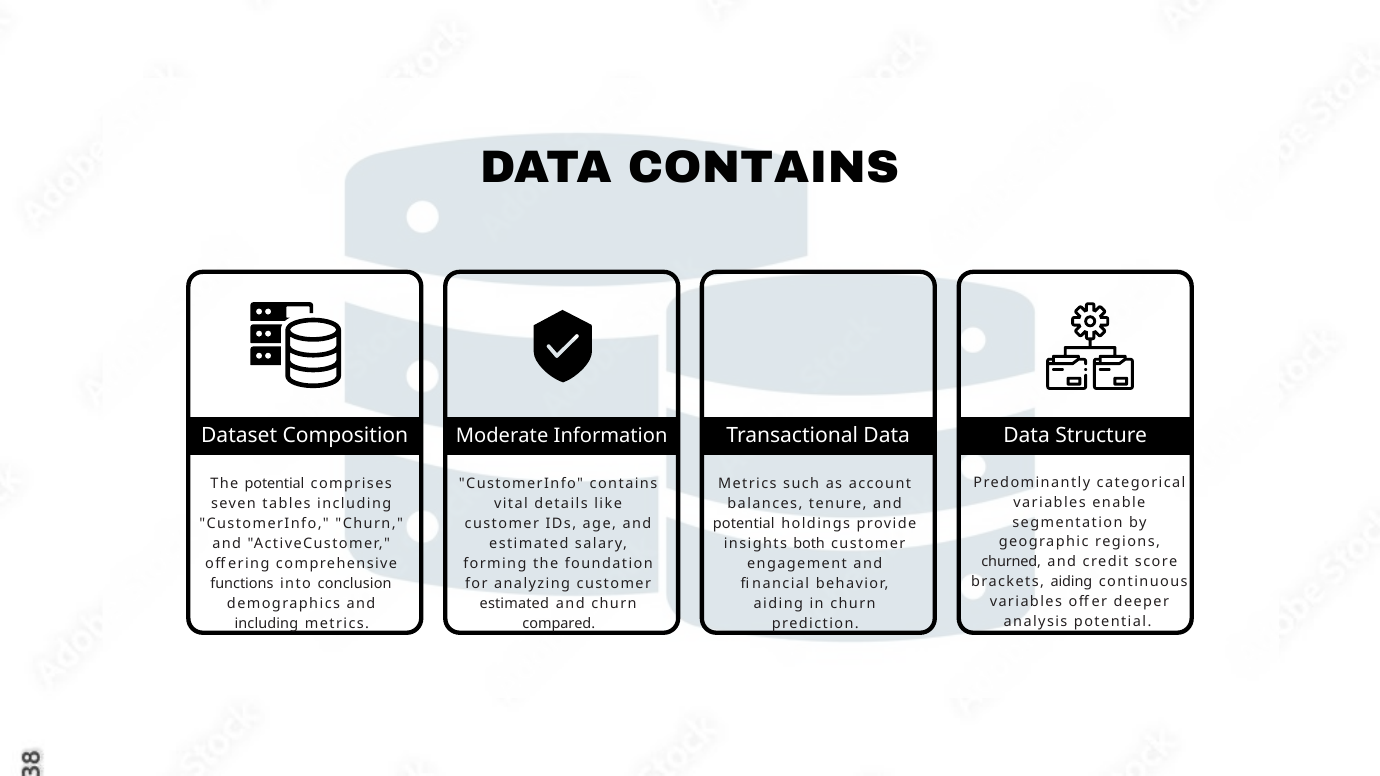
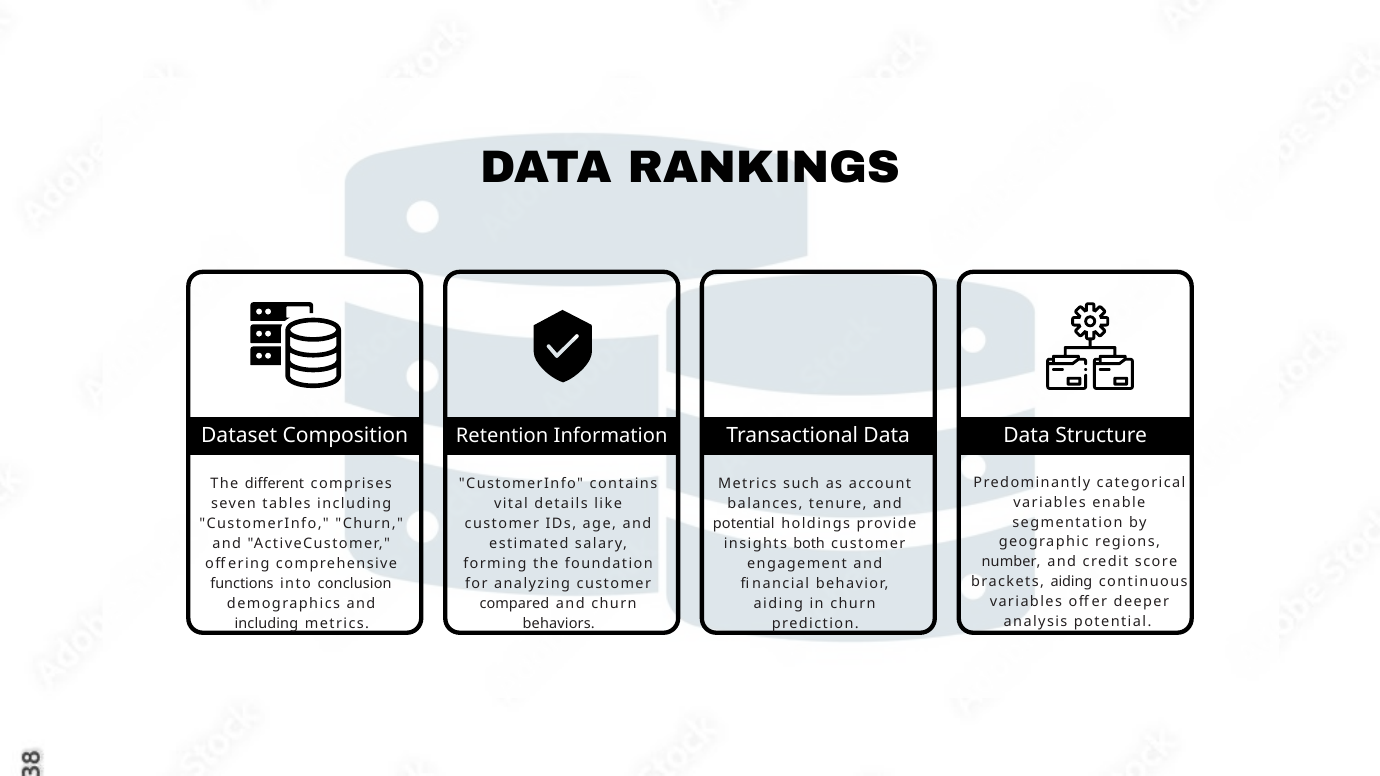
DATA CONTAINS: CONTAINS -> RANKINGS (764, 167)
Moderate: Moderate -> Retention (502, 436)
The potential: potential -> different (274, 484)
churned: churned -> number (1011, 562)
estimated: estimated -> compared (514, 604)
compared: compared -> behaviors (559, 624)
